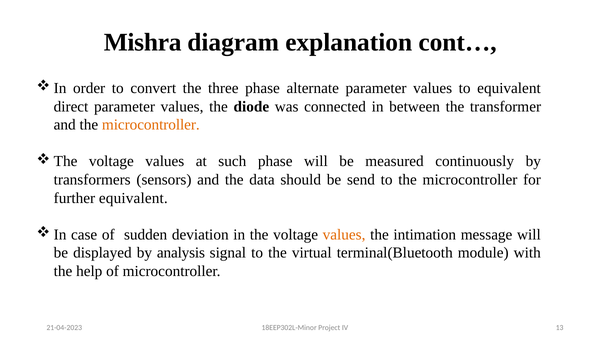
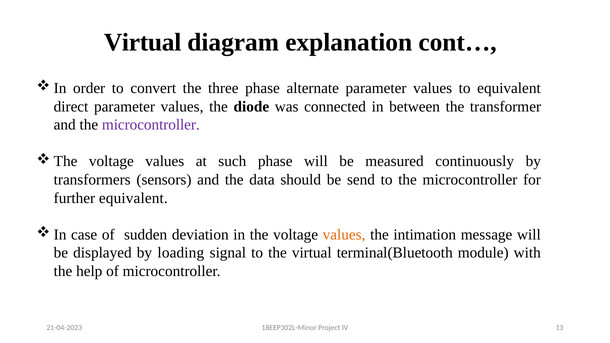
Mishra: Mishra -> Virtual (143, 43)
microcontroller colour: orange -> purple (151, 125)
analysis: analysis -> loading (181, 253)
